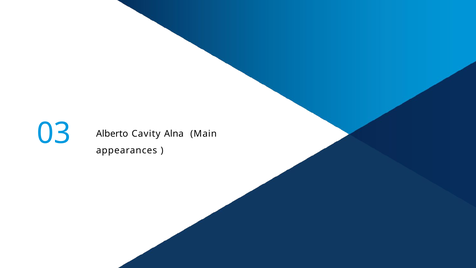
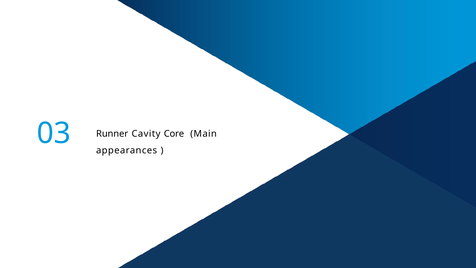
Alberto: Alberto -> Runner (112, 134)
Alna: Alna -> Core (174, 134)
